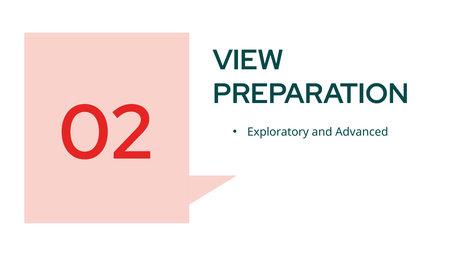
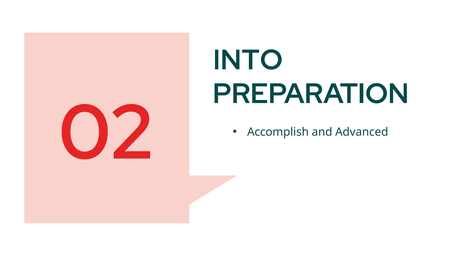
VIEW: VIEW -> INTO (248, 60)
Exploratory: Exploratory -> Accomplish (278, 132)
